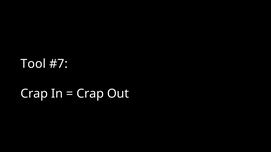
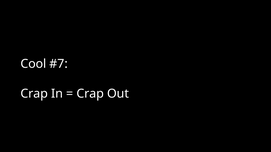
Tool: Tool -> Cool (33, 64)
